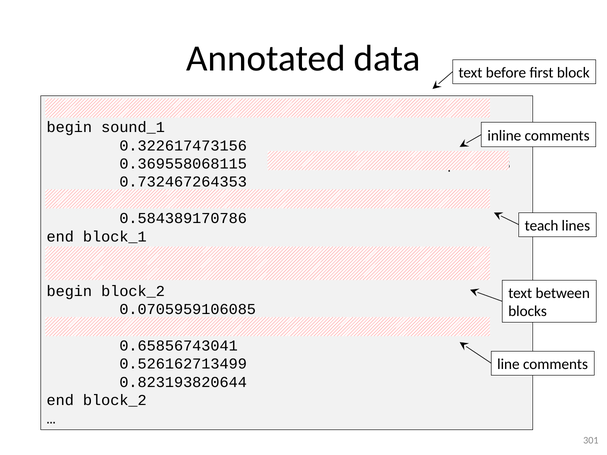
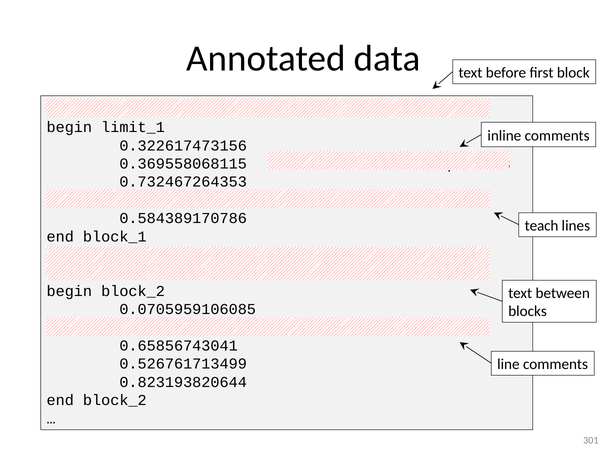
sound_1: sound_1 -> limit_1 (133, 127)
0.526162713499: 0.526162713499 -> 0.526761713499 (183, 364)
